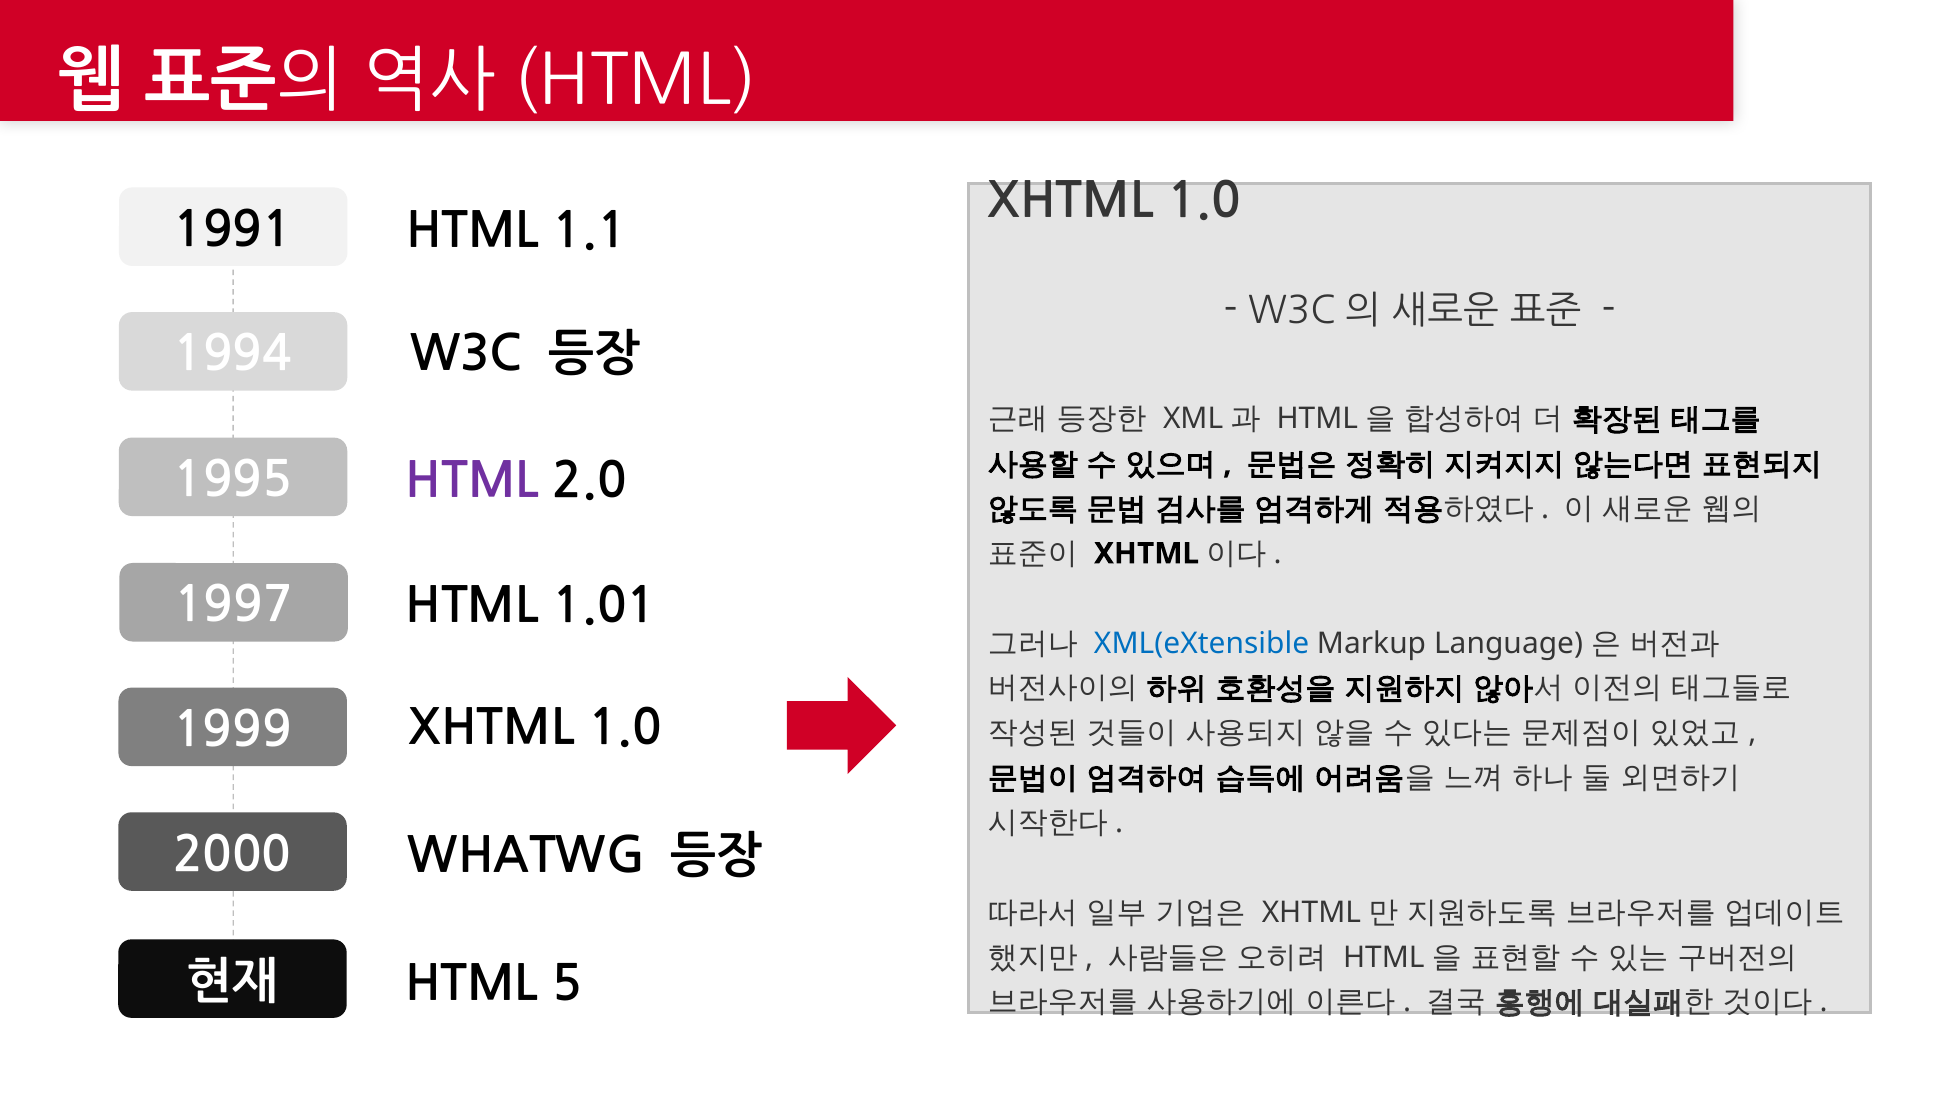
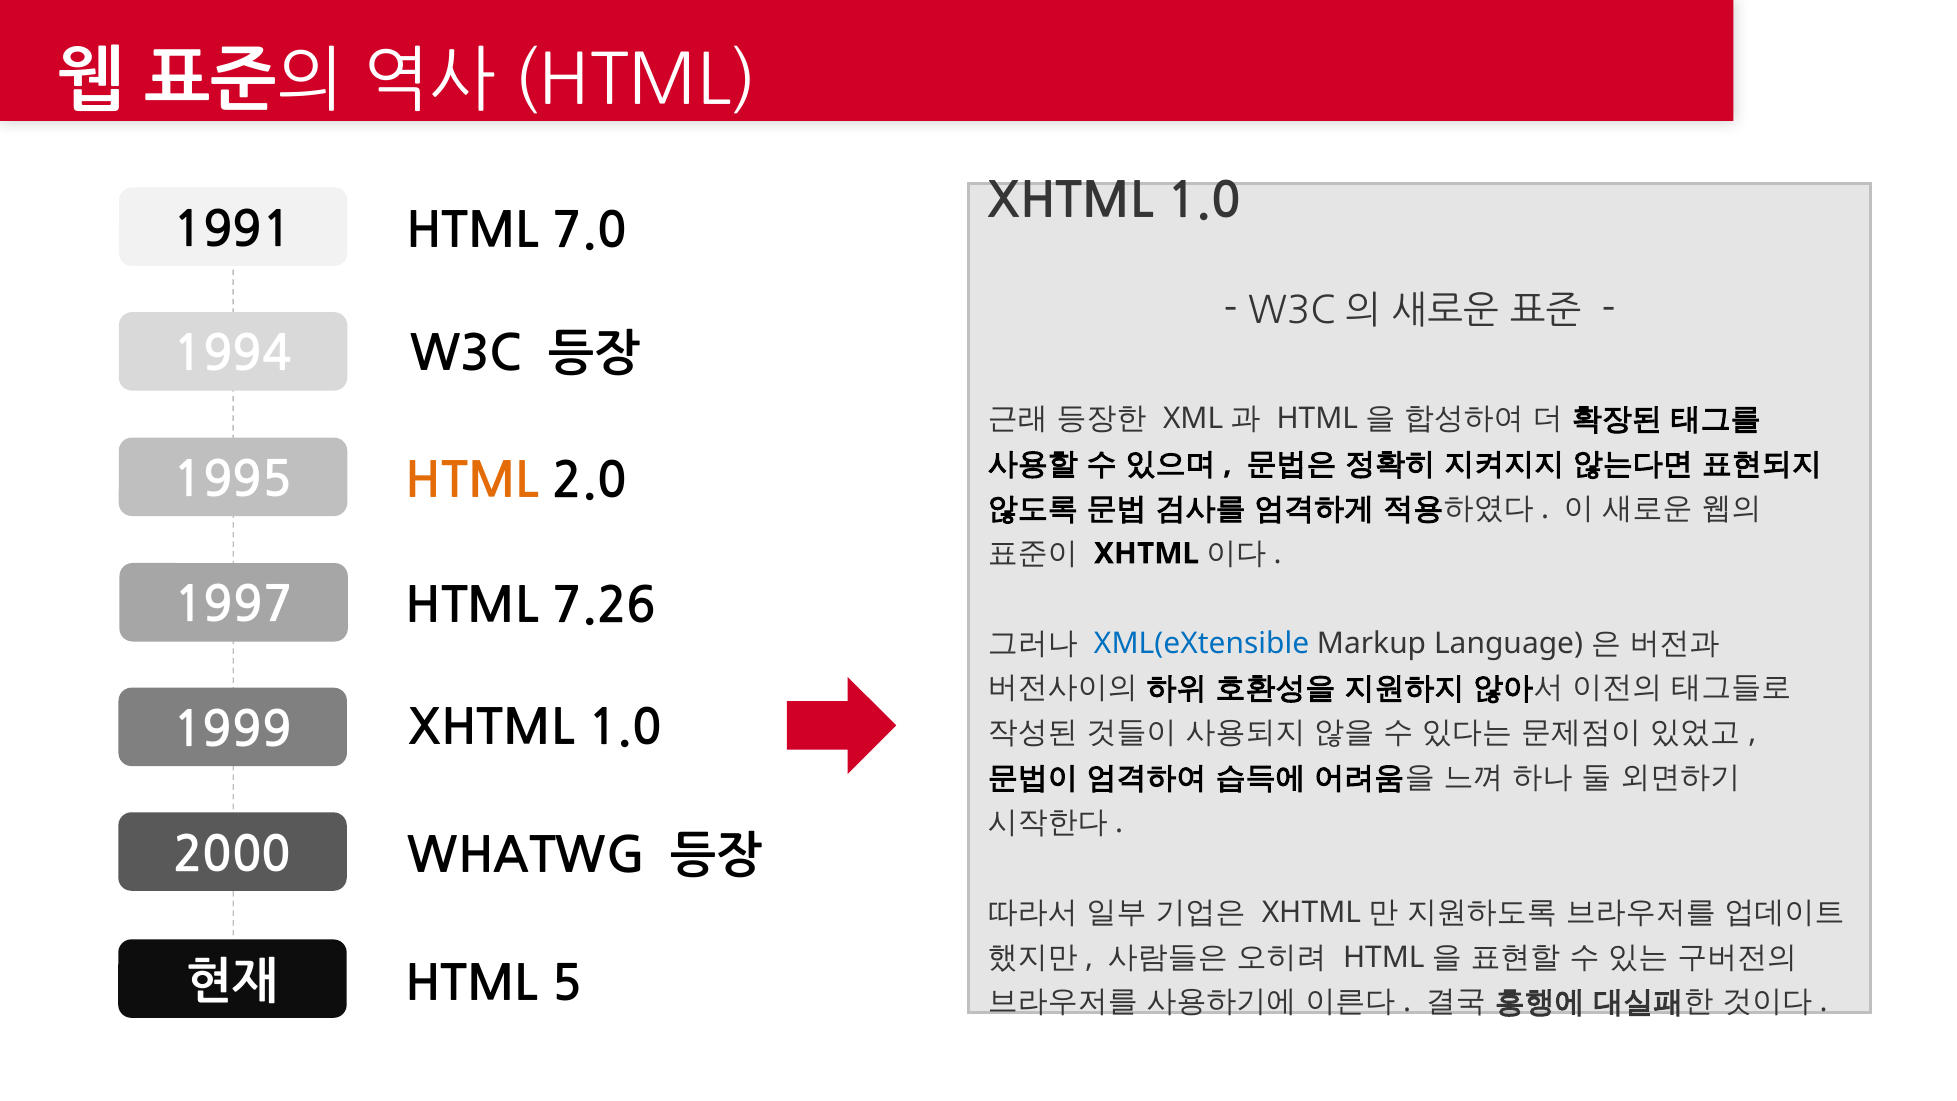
1.1: 1.1 -> 7.0 (590, 232)
HTML colour: purple -> orange (472, 481)
1.01: 1.01 -> 7.26 (604, 607)
